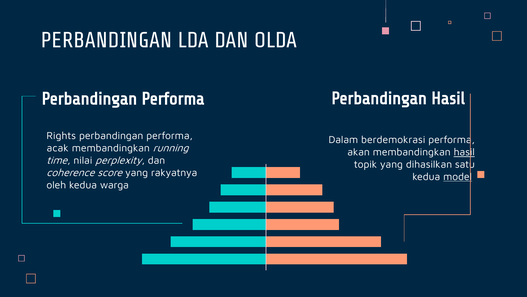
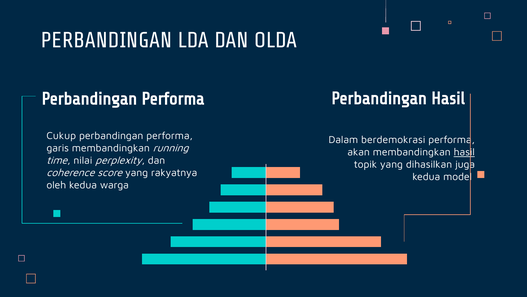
Rights: Rights -> Cukup (61, 135)
acak: acak -> garis (58, 148)
satu: satu -> juga (465, 164)
model underline: present -> none (458, 176)
